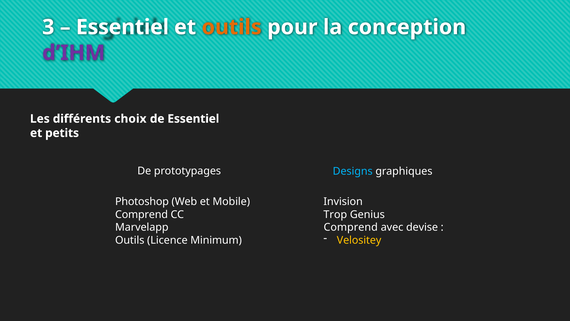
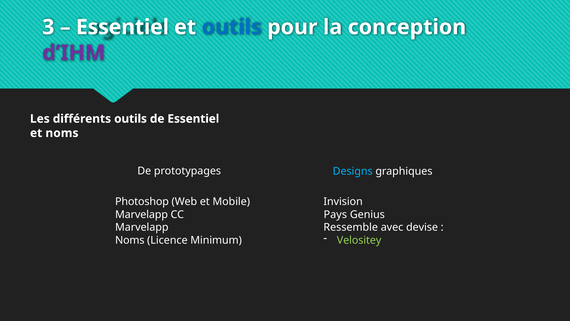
outils colour: orange -> blue (232, 27)
différents choix: choix -> outils (131, 119)
et petits: petits -> noms (62, 133)
Comprend: Comprend -> Marvelapp (142, 214)
Trop: Trop -> Pays (335, 214)
Comprend: Comprend -> Ressemble (351, 227)
Velositey colour: yellow -> light green (359, 240)
Outils: Outils -> Noms (130, 240)
